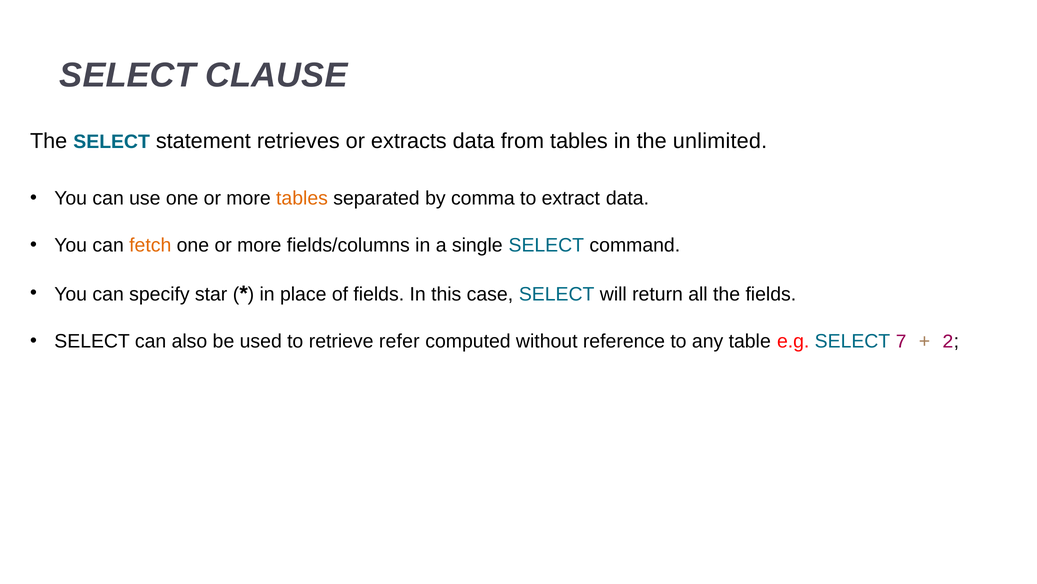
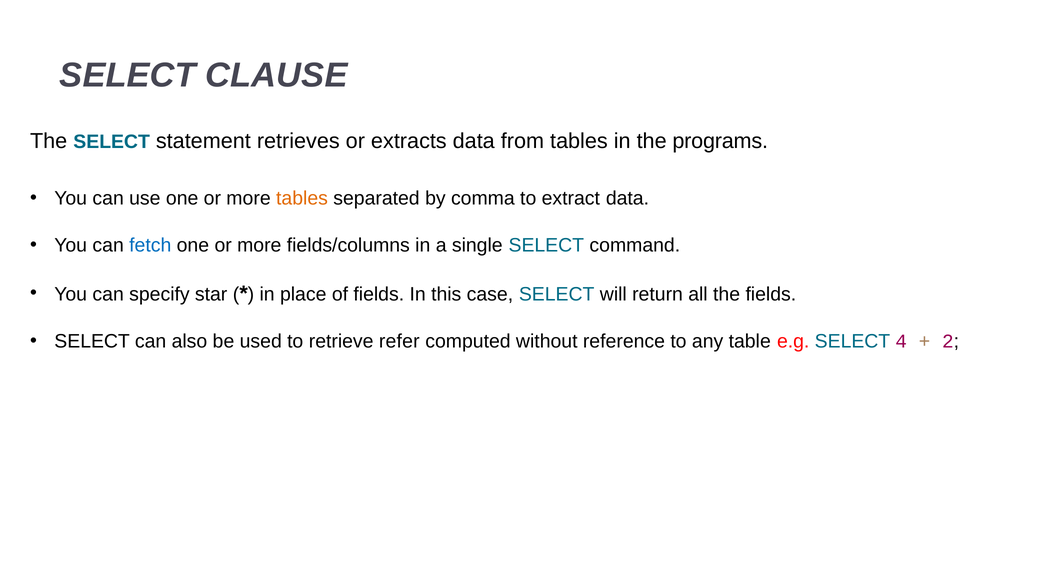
unlimited: unlimited -> programs (720, 141)
fetch colour: orange -> blue (150, 245)
7: 7 -> 4 (901, 341)
